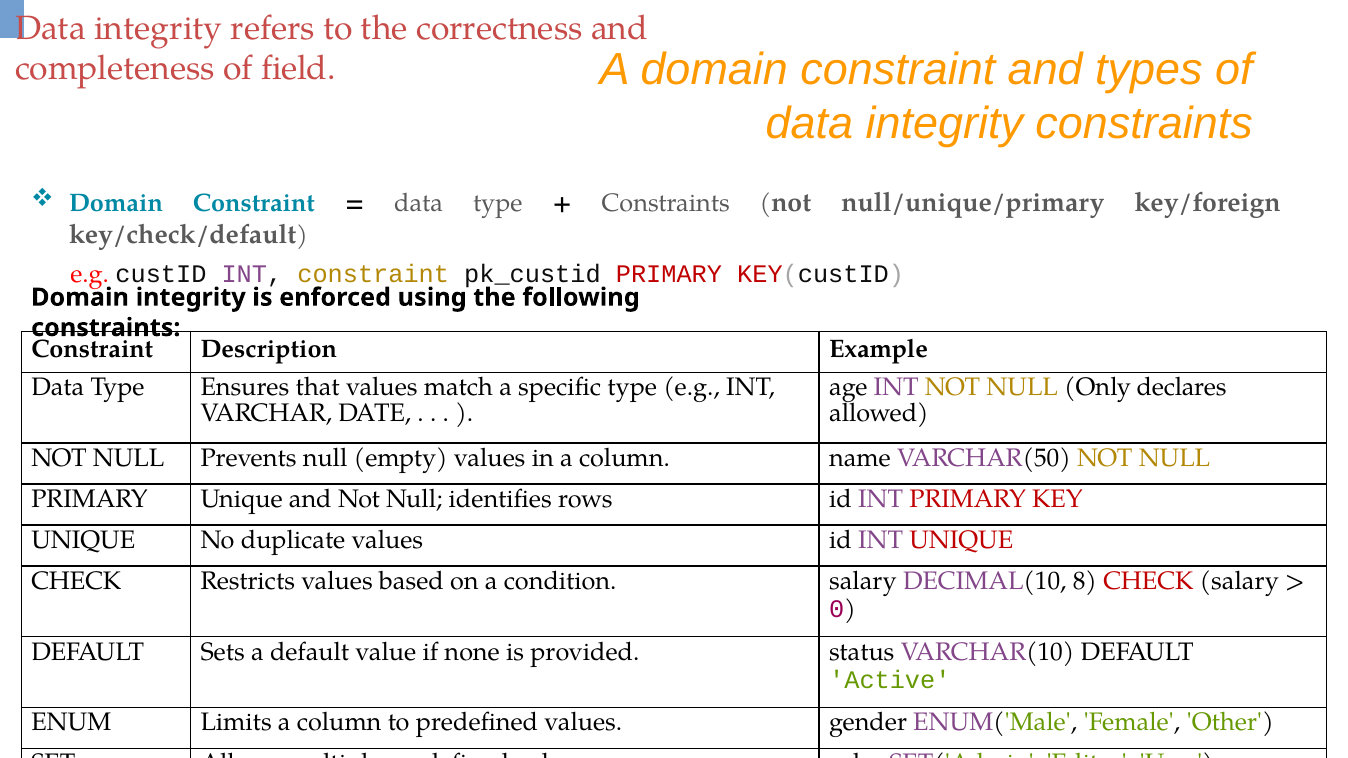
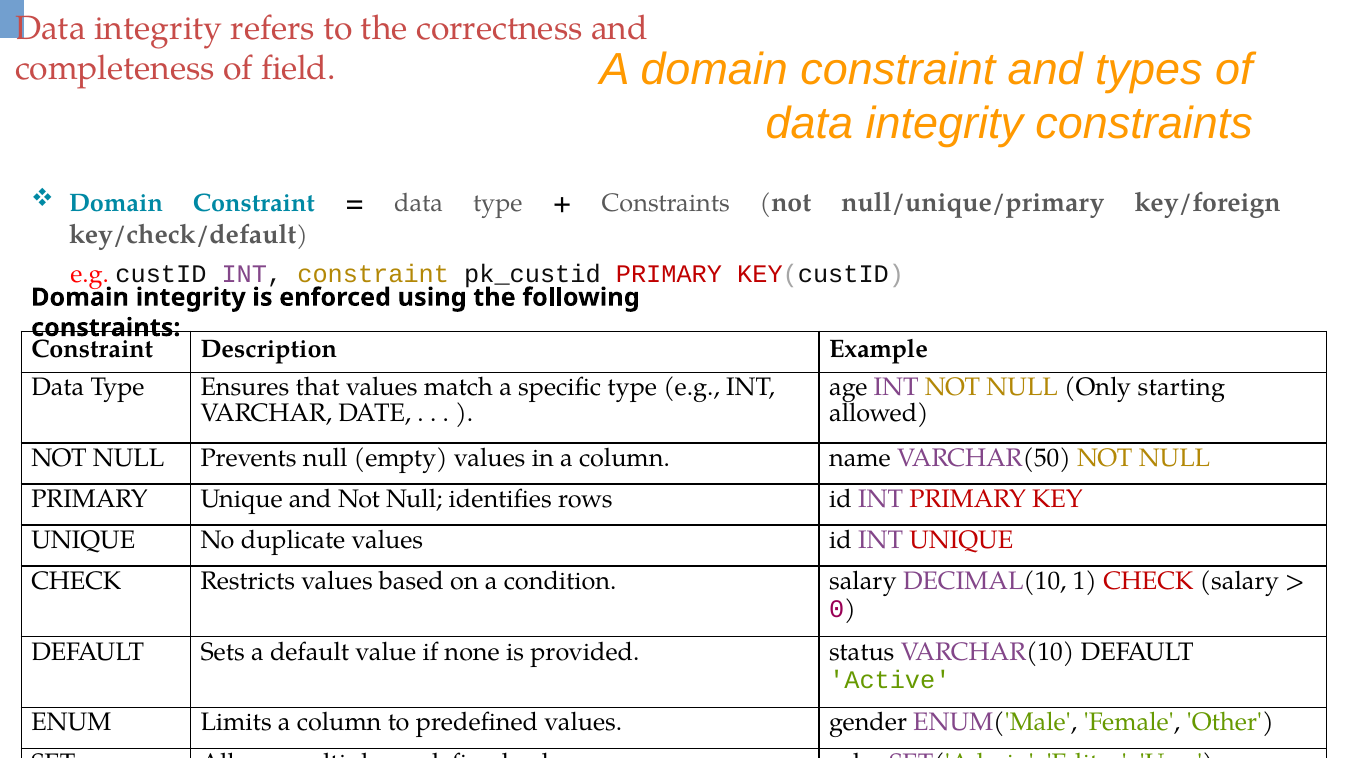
declares: declares -> starting (1181, 387)
8: 8 -> 1 (1085, 581)
